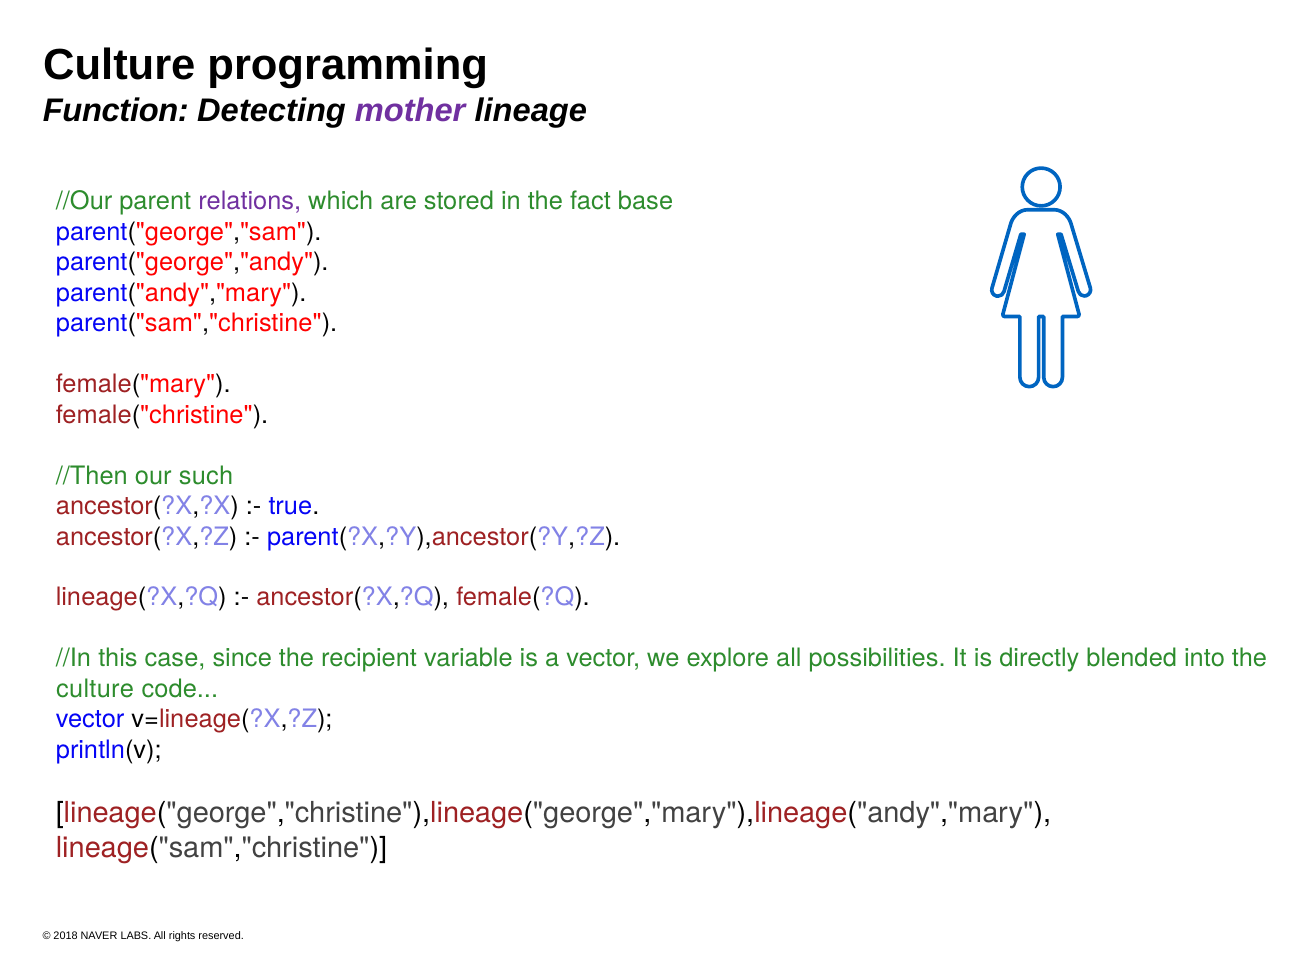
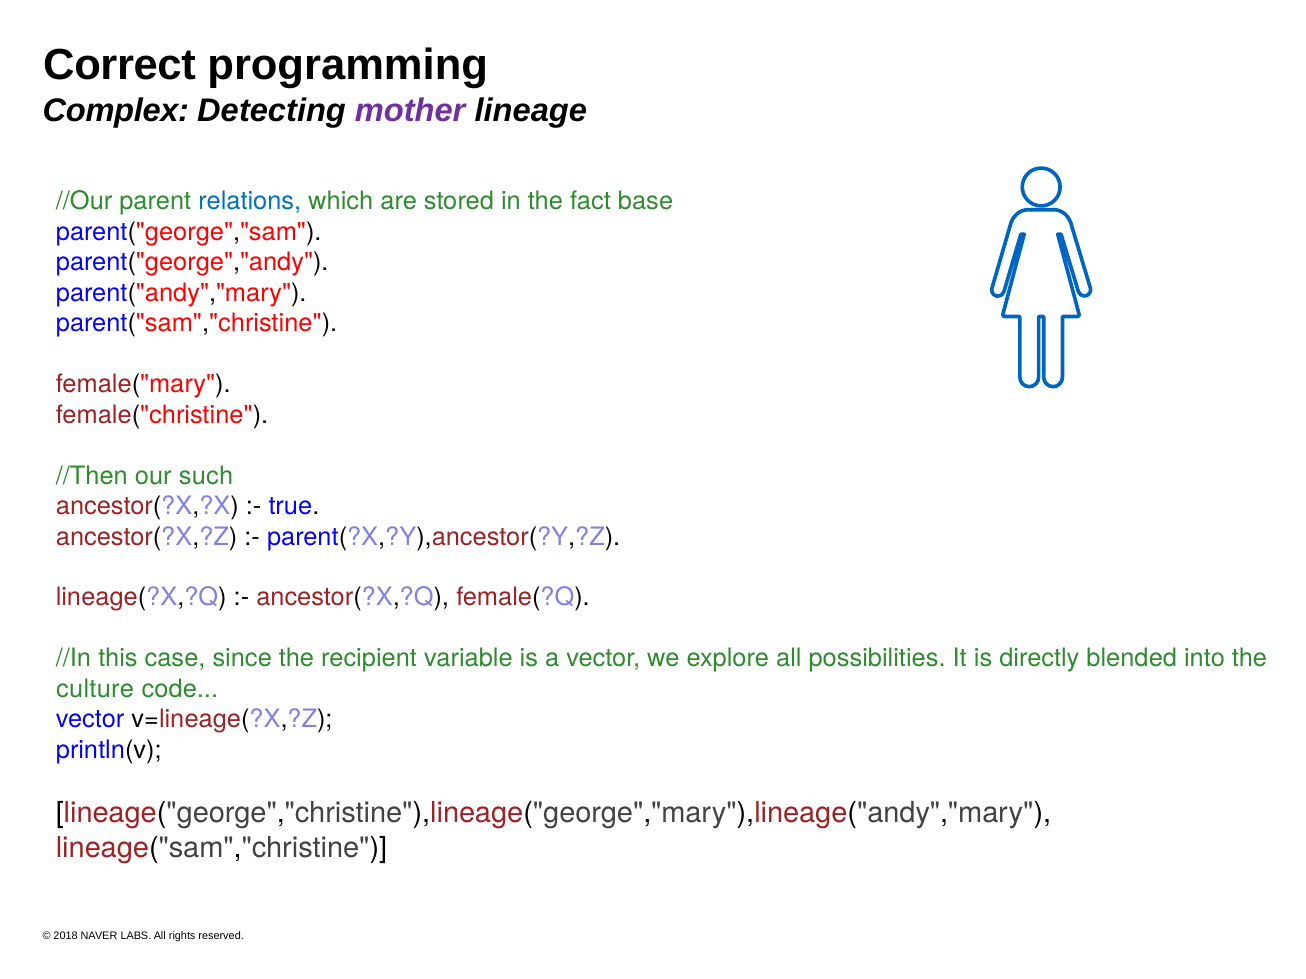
Culture: Culture -> Correct (120, 65)
Function: Function -> Complex (116, 110)
relations colour: purple -> blue (250, 202)
